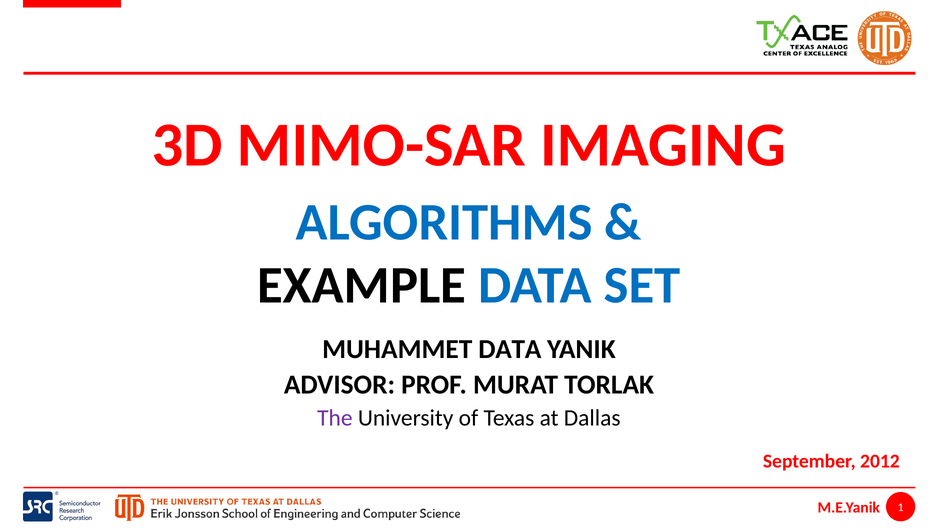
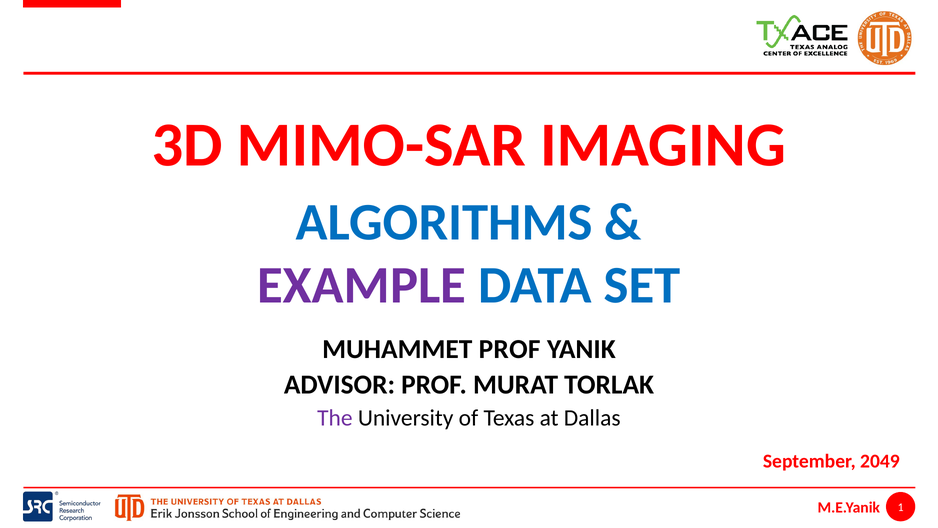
EXAMPLE colour: black -> purple (362, 285)
MUHAMMET DATA: DATA -> PROF (510, 349)
2012: 2012 -> 2049 (880, 461)
